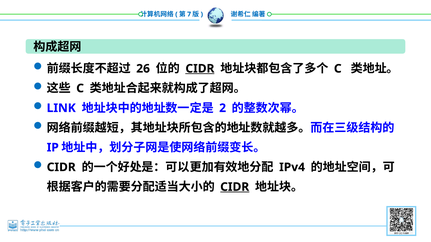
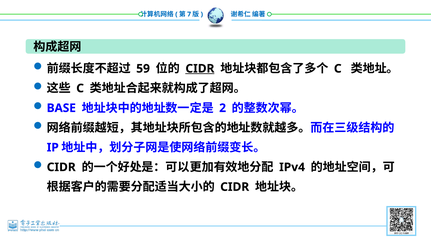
26: 26 -> 59 (143, 69)
LINK: LINK -> BASE (61, 108)
CIDR underline: present -> none (235, 187)
